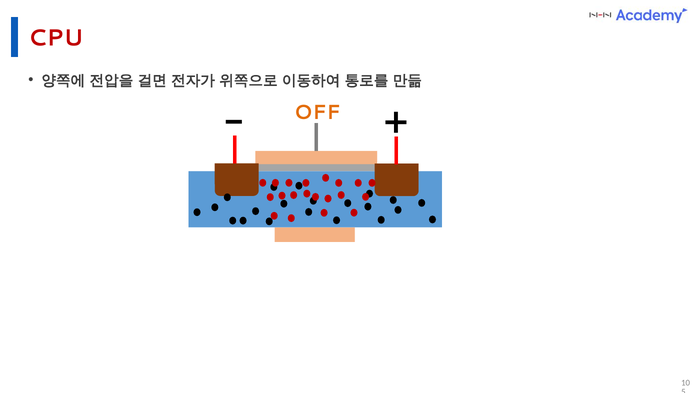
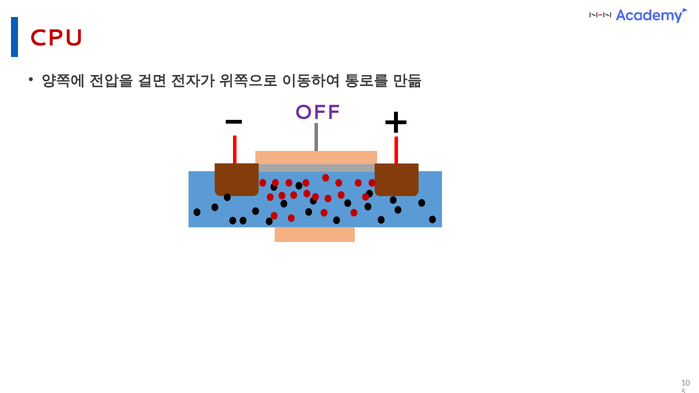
OFF colour: orange -> purple (317, 113)
